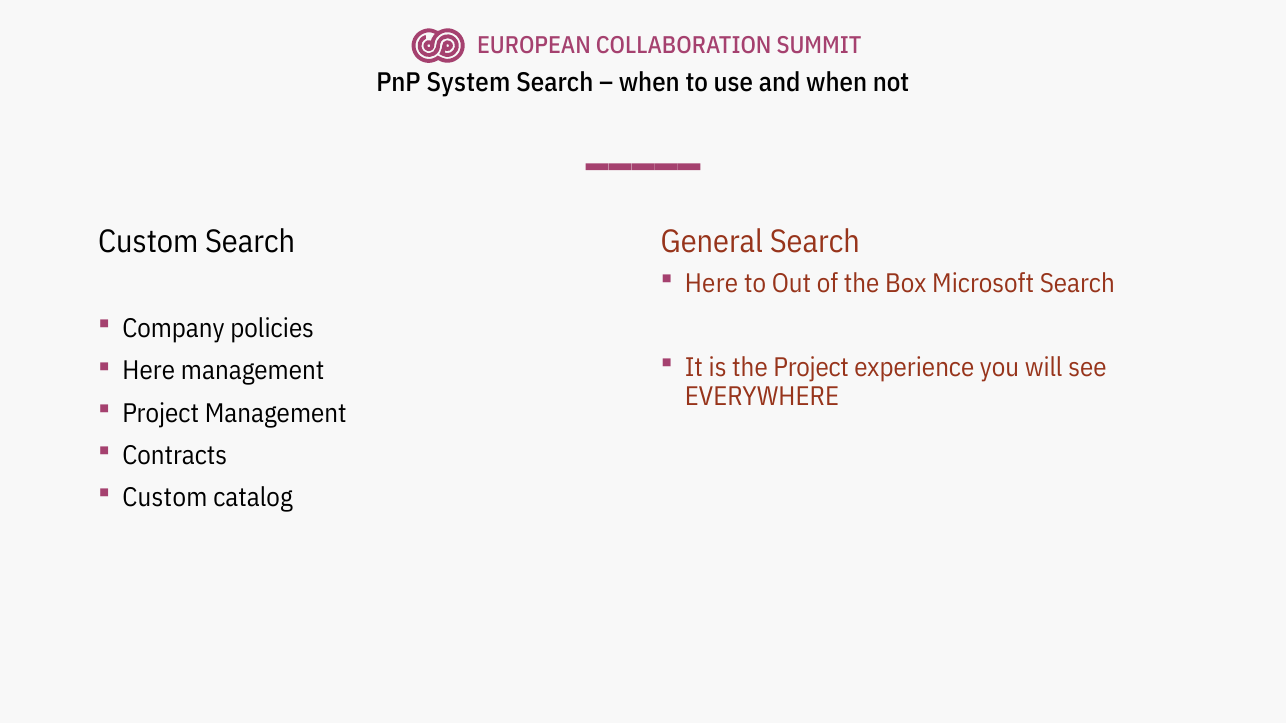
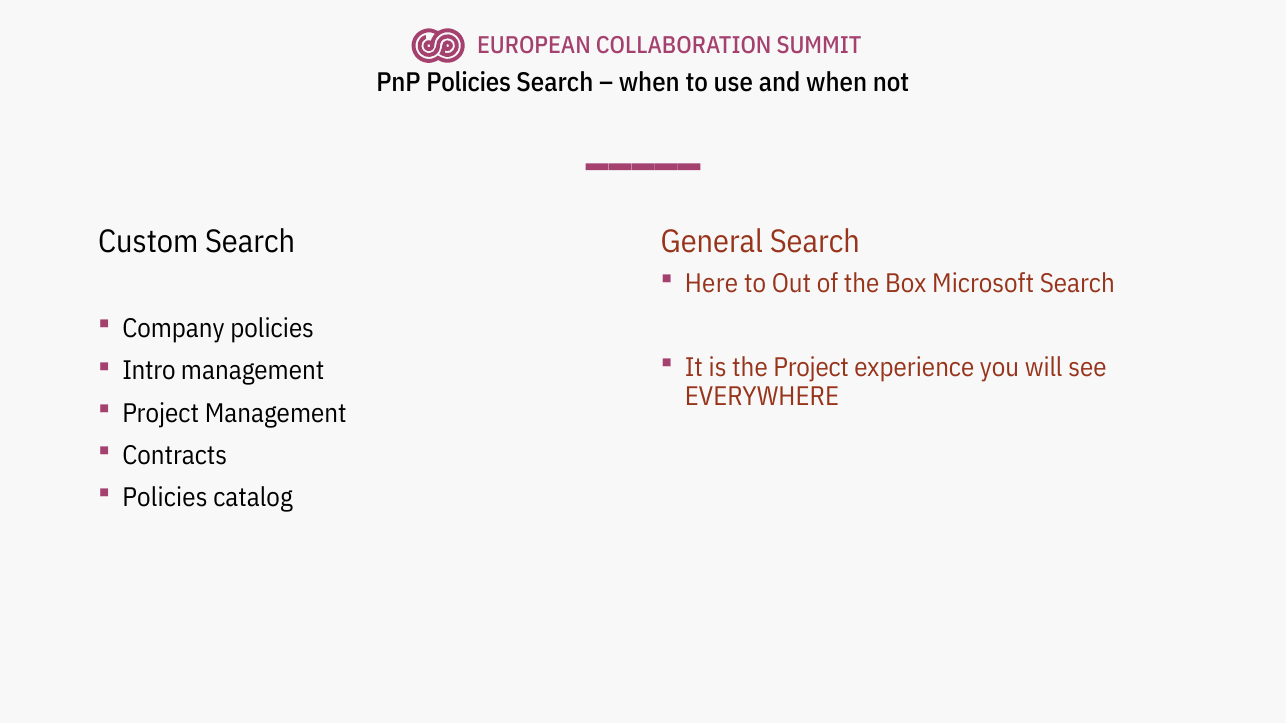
PnP System: System -> Policies (469, 83)
Here: Here -> Intro (149, 371)
Custom: Custom -> Policies (165, 498)
